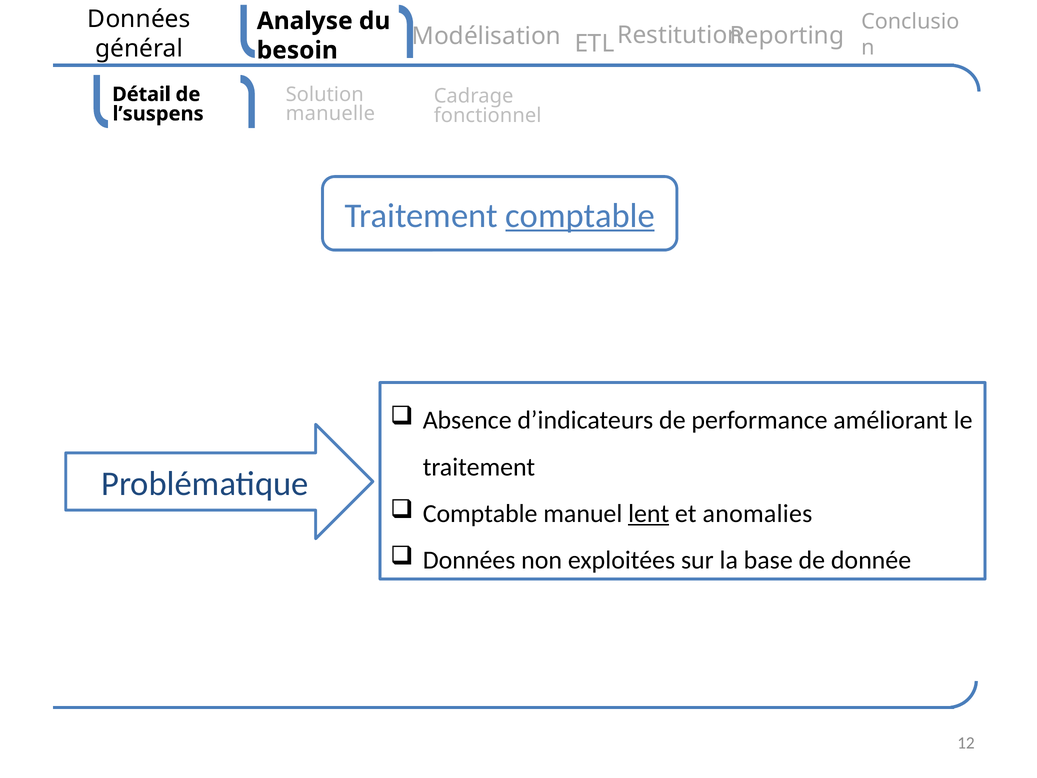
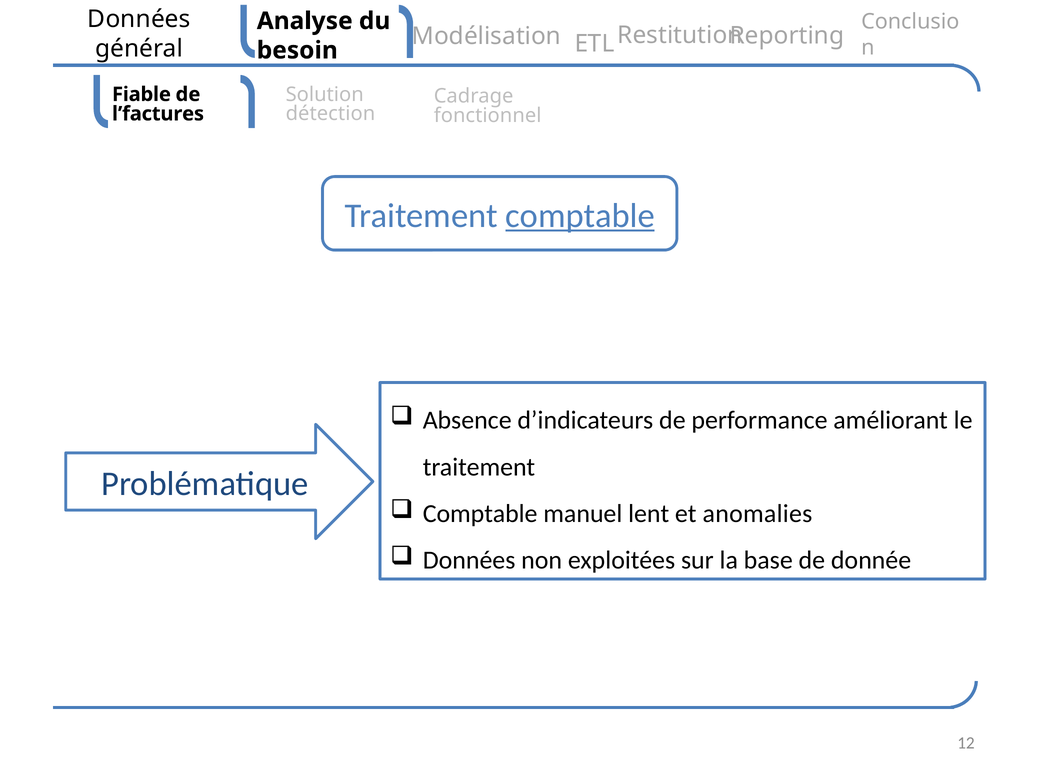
Détail: Détail -> Fiable (141, 94)
manuelle: manuelle -> détection (330, 114)
l’suspens: l’suspens -> l’factures (158, 114)
lent underline: present -> none (649, 514)
